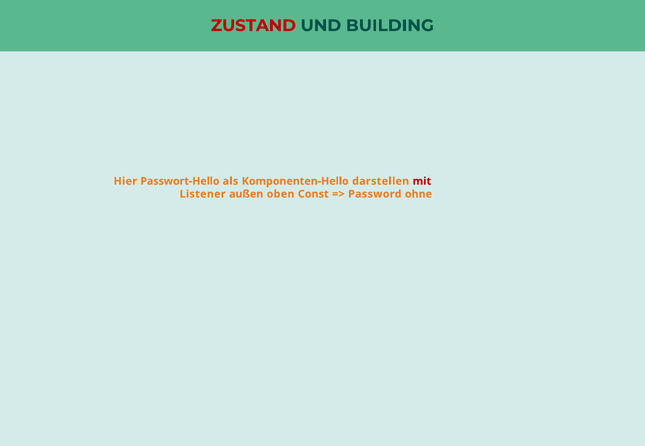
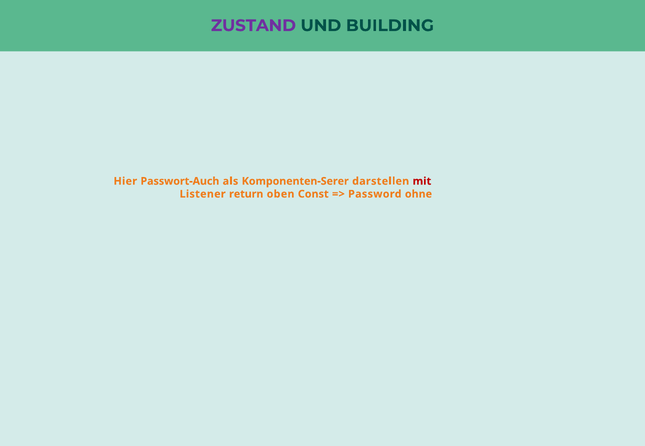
ZUSTAND colour: red -> purple (253, 26)
Passwort-Hello: Passwort-Hello -> Passwort-Auch (180, 181)
Komponenten-Hello: Komponenten-Hello -> Komponenten-Serer (295, 181)
außen: außen -> return (246, 194)
